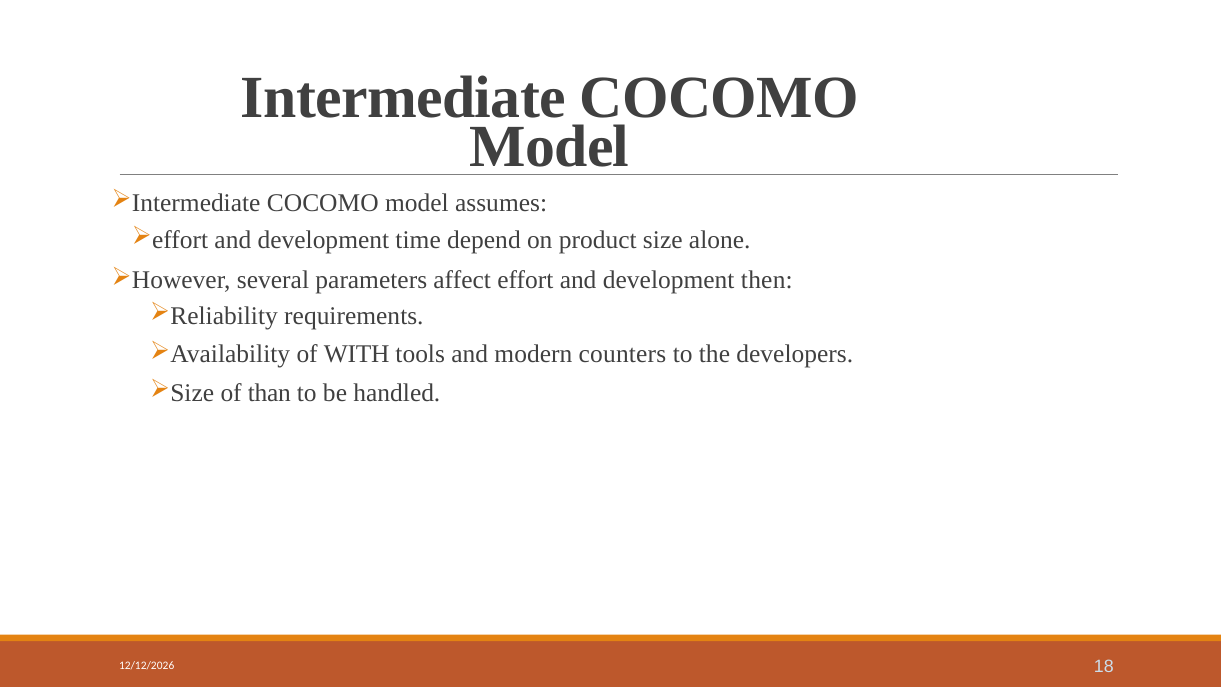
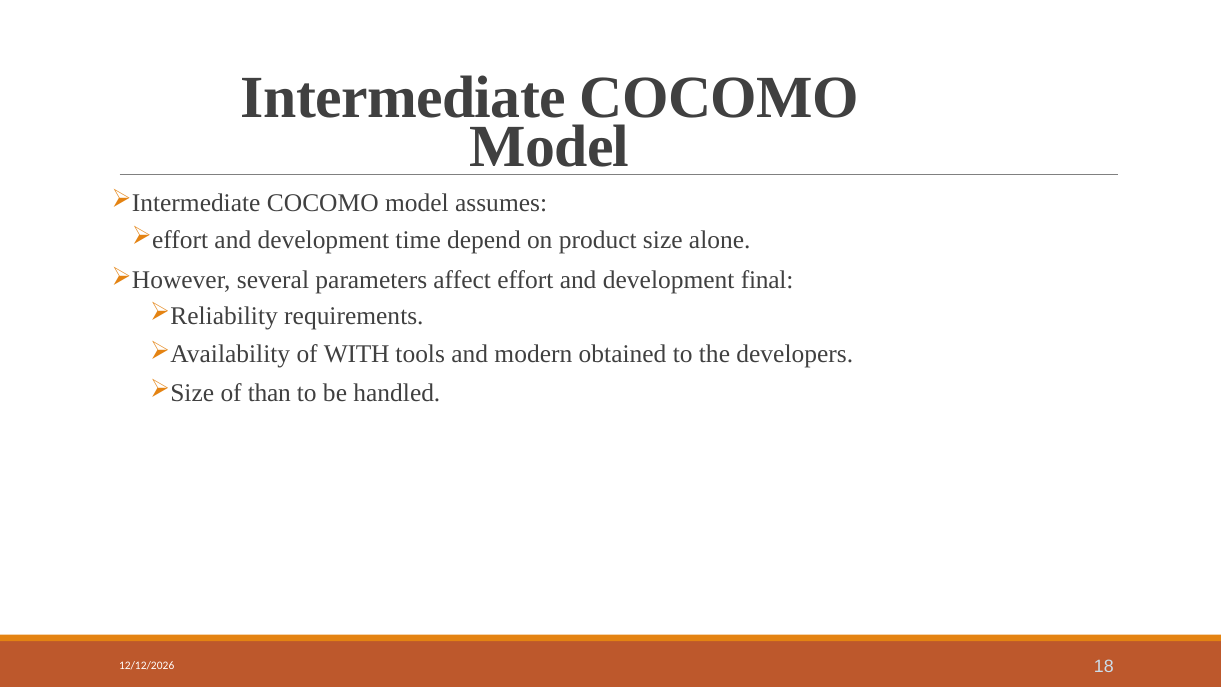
then: then -> final (767, 280)
counters: counters -> obtained (623, 354)
